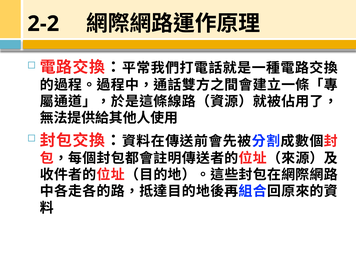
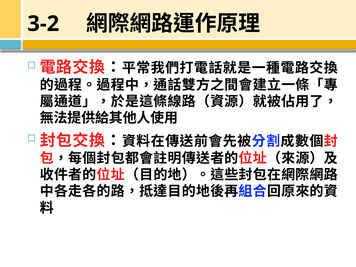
2-2: 2-2 -> 3-2 (43, 24)
